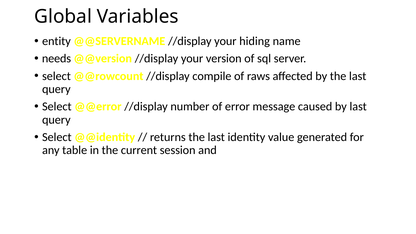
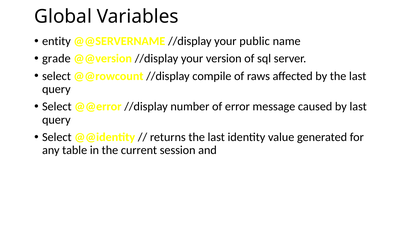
hiding: hiding -> public (255, 41)
needs: needs -> grade (56, 59)
